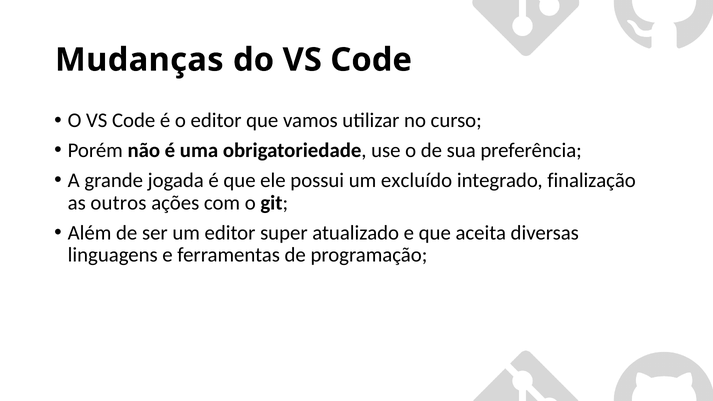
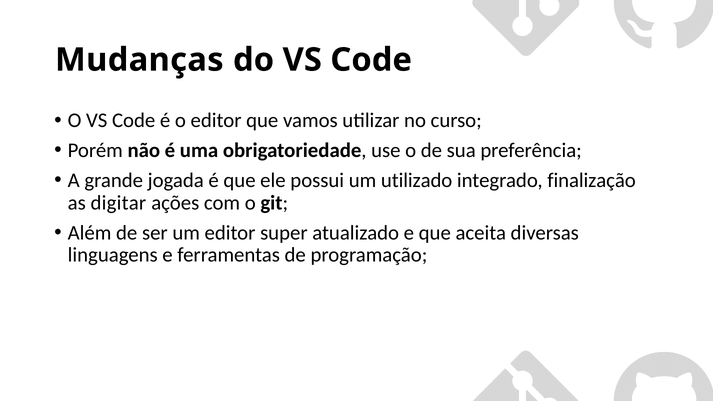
excluído: excluído -> utilizado (417, 180)
outros: outros -> digitar (118, 203)
